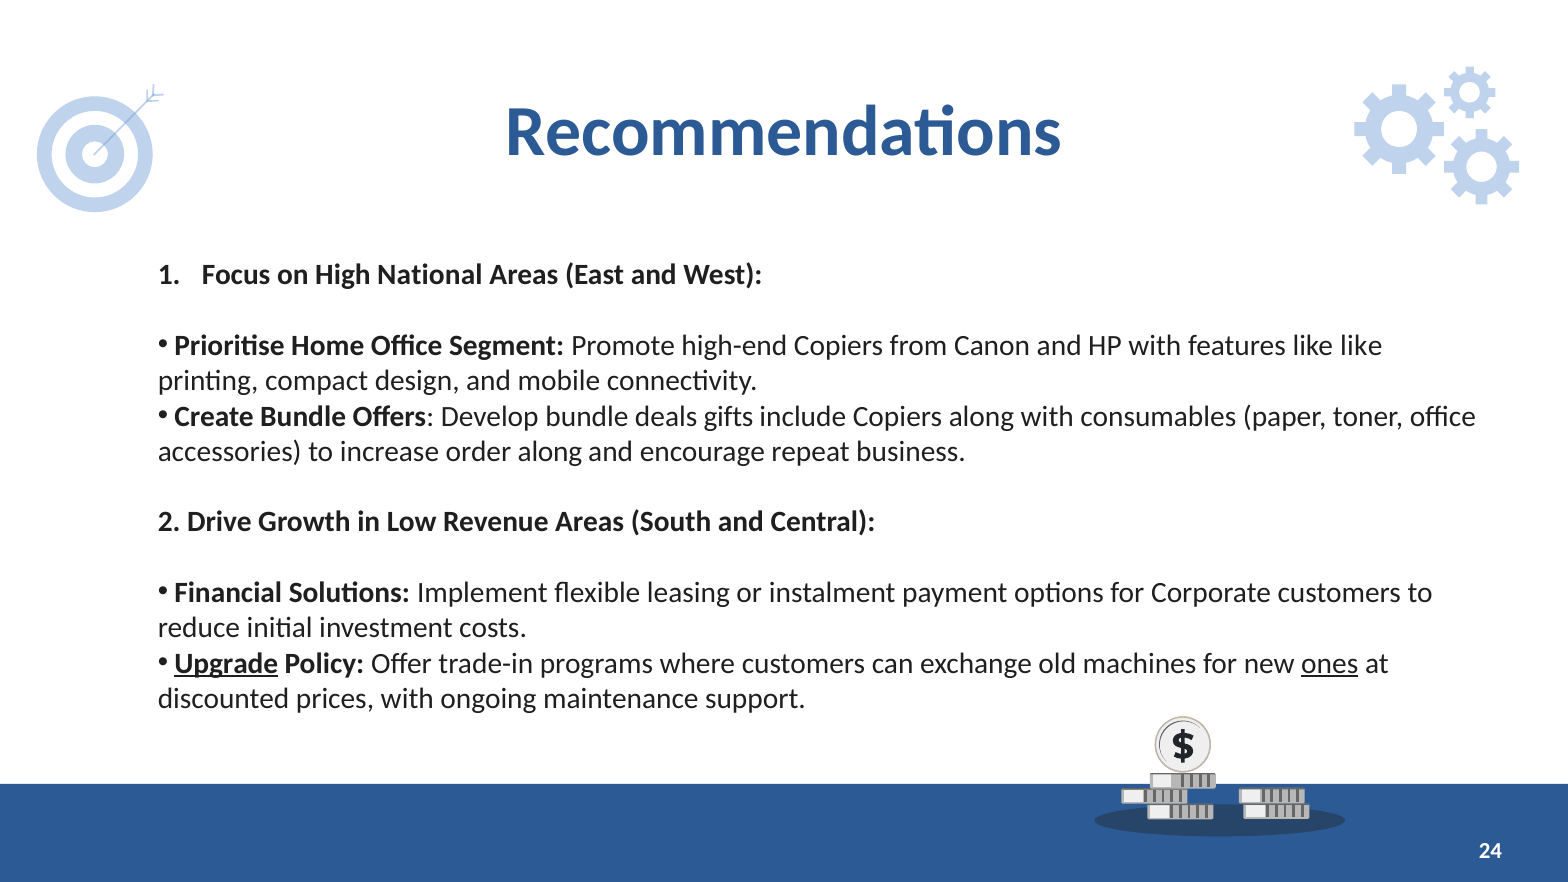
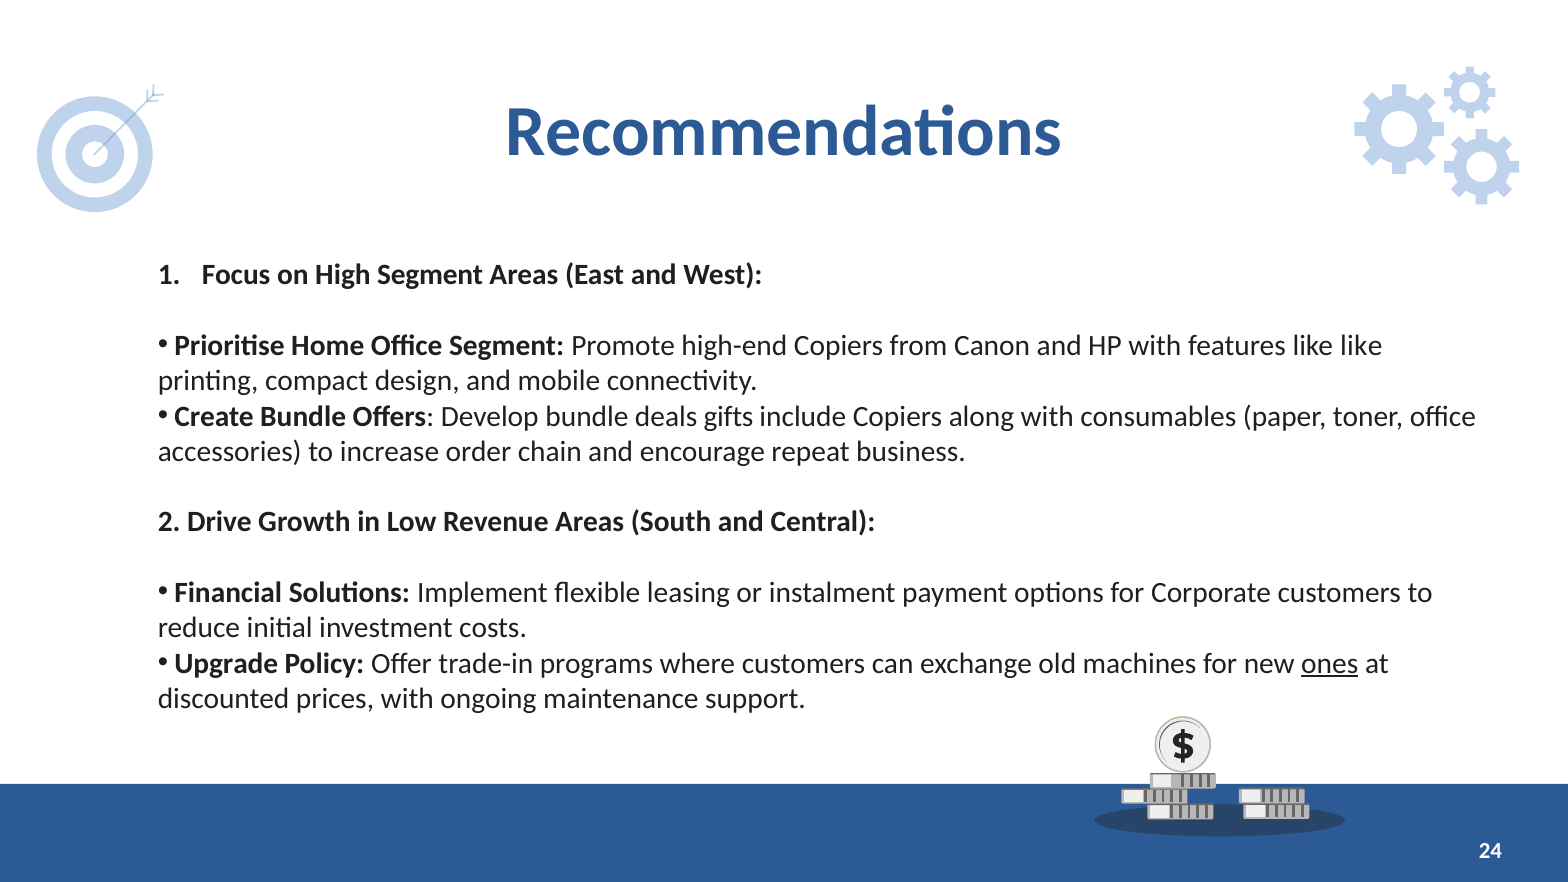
High National: National -> Segment (430, 275)
order along: along -> chain (550, 452)
Upgrade underline: present -> none (226, 663)
